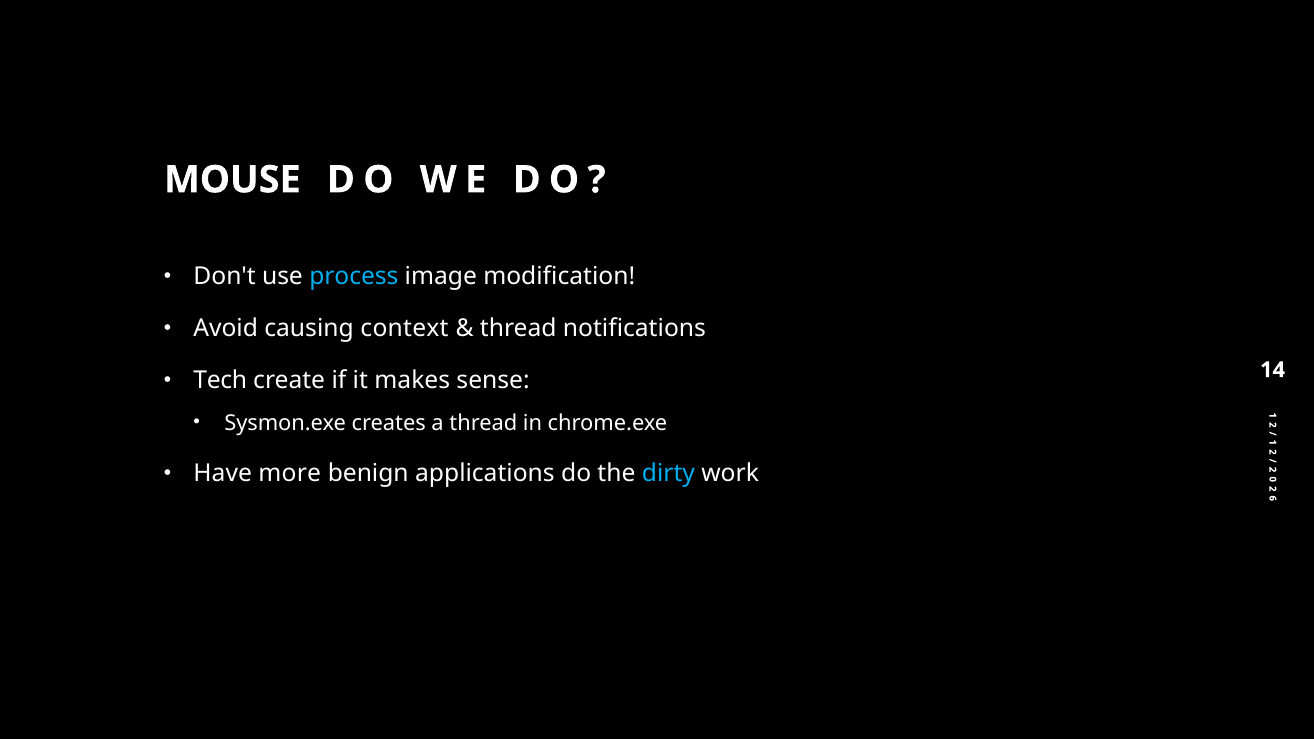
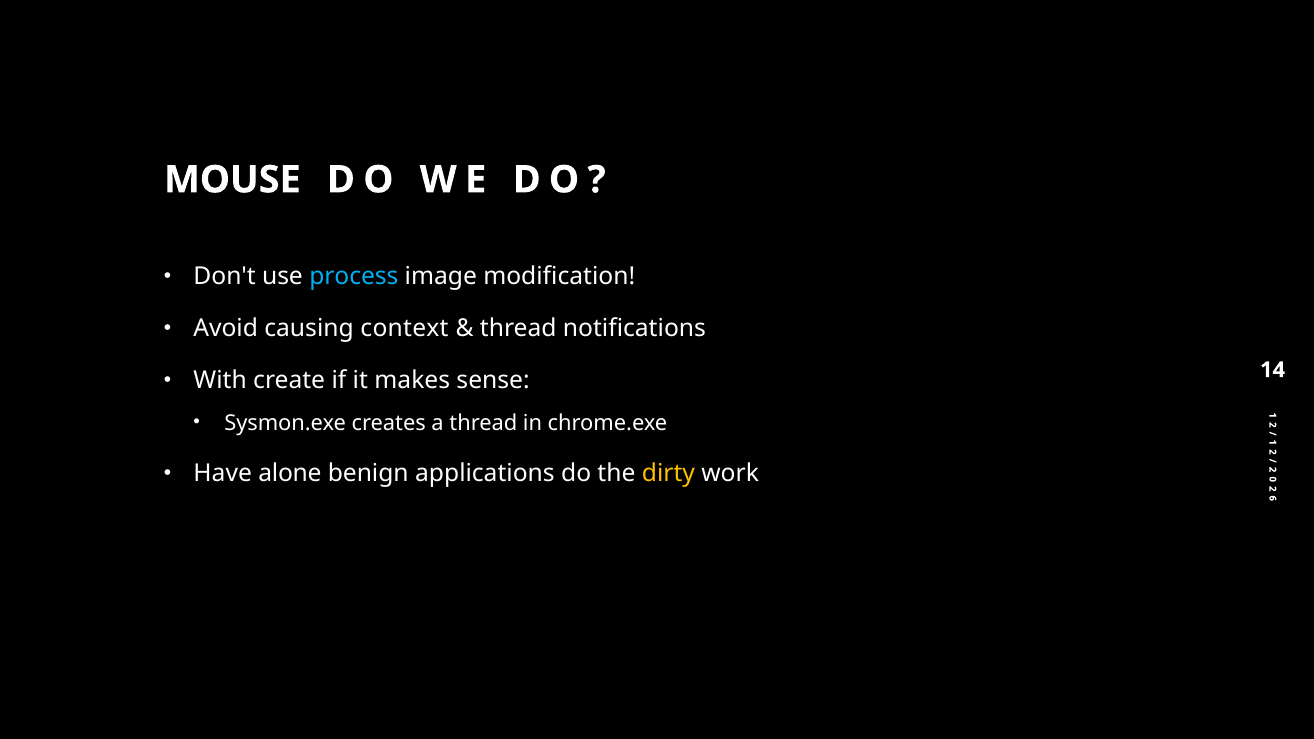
Tech: Tech -> With (220, 381)
more: more -> alone (290, 474)
dirty colour: light blue -> yellow (668, 474)
